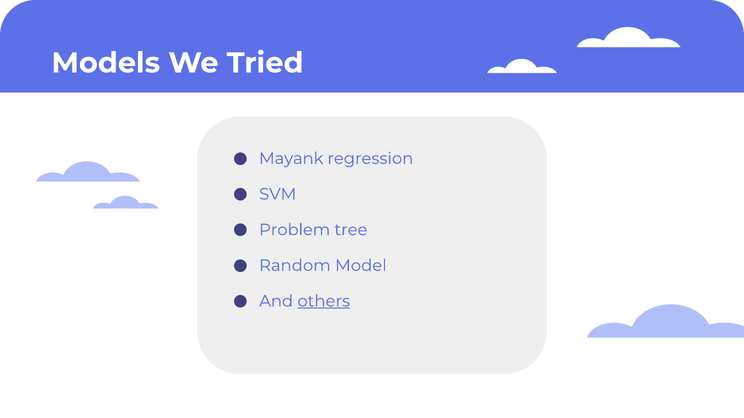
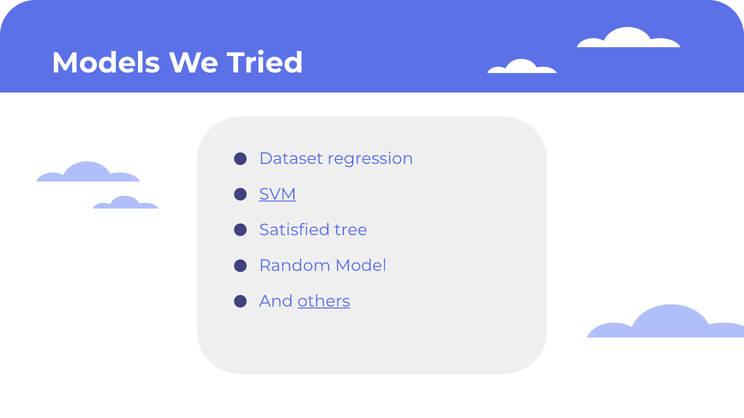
Mayank: Mayank -> Dataset (291, 159)
SVM underline: none -> present (278, 194)
Problem: Problem -> Satisfied (295, 230)
